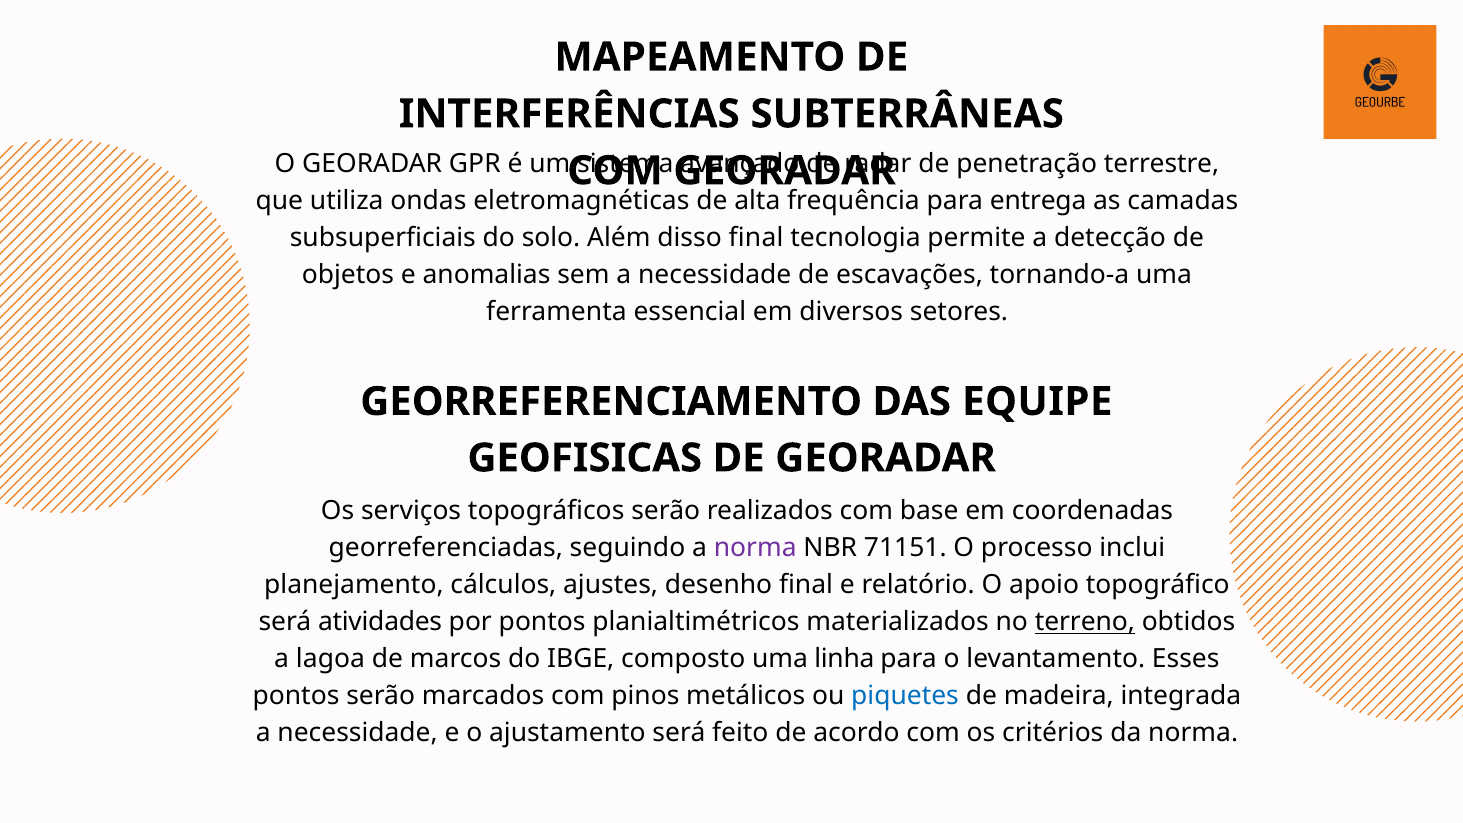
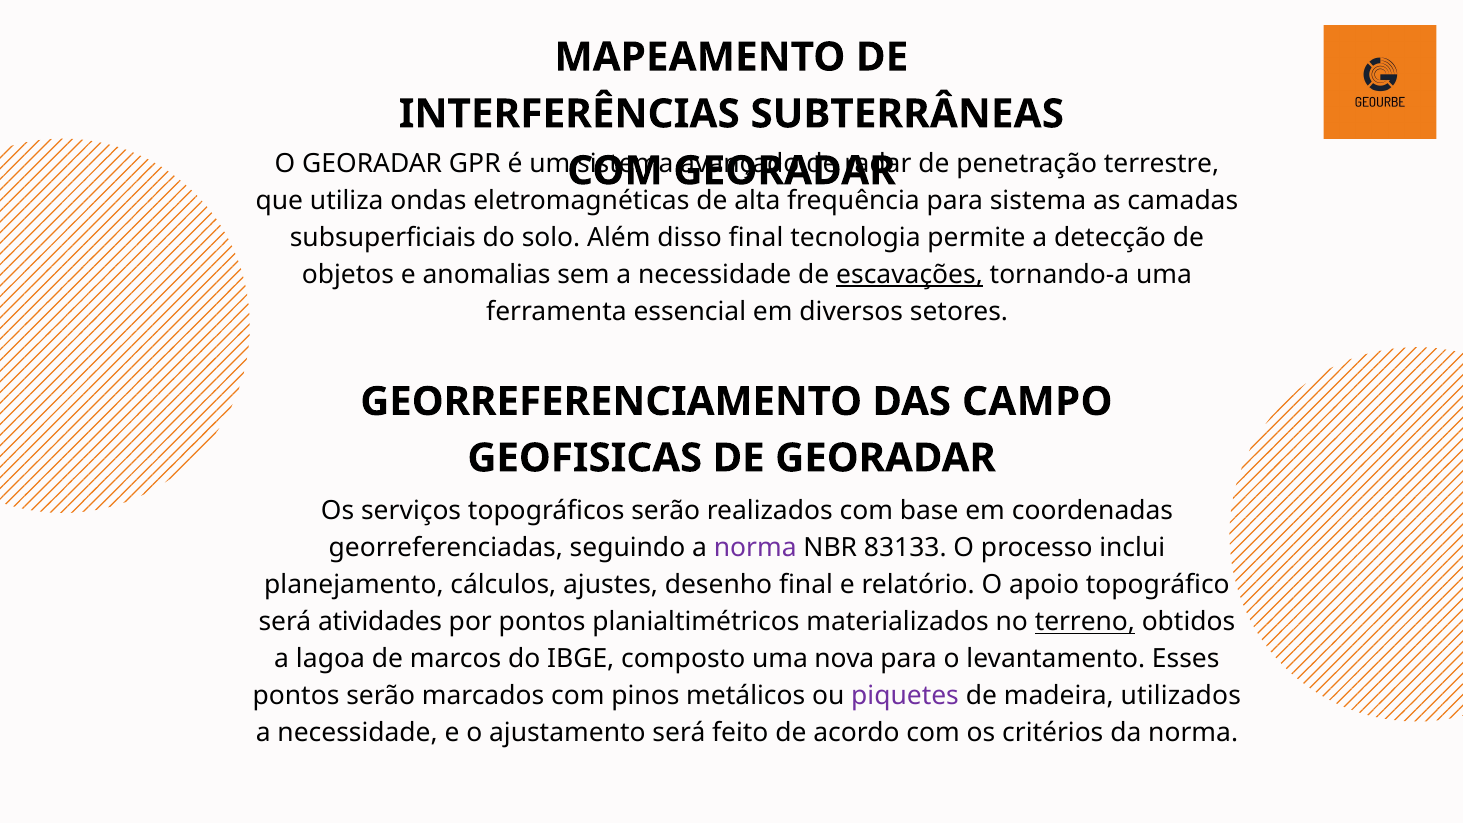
para entrega: entrega -> sistema (1038, 200)
escavações underline: none -> present (910, 274)
EQUIPE: EQUIPE -> CAMPO (1037, 402)
71151: 71151 -> 83133 (905, 548)
linha: linha -> nova (844, 659)
piquetes colour: blue -> purple (905, 696)
integrada: integrada -> utilizados (1181, 696)
